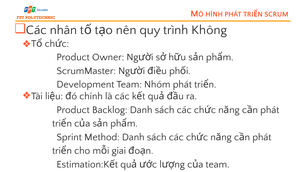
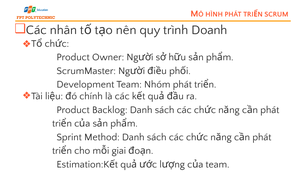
Không: Không -> Doanh (209, 30)
